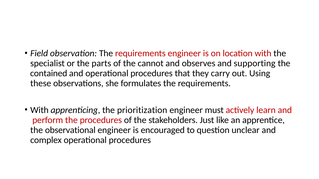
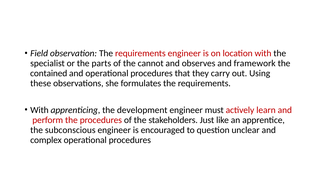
supporting: supporting -> framework (255, 63)
prioritization: prioritization -> development (142, 110)
observational: observational -> subconscious (70, 130)
